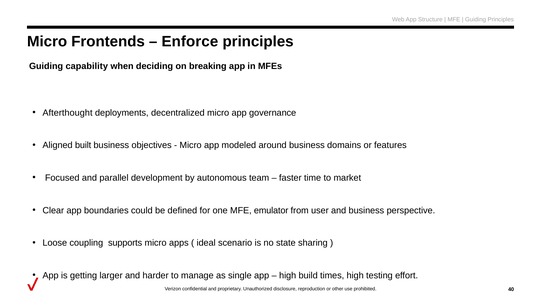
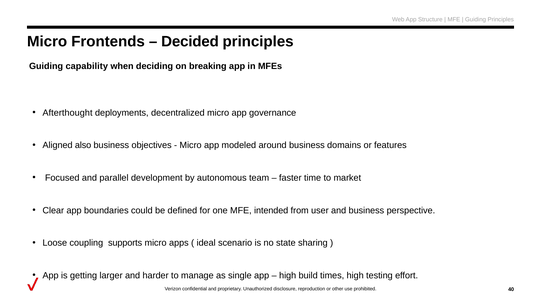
Enforce: Enforce -> Decided (190, 42)
built: built -> also (83, 145)
emulator: emulator -> intended (271, 210)
